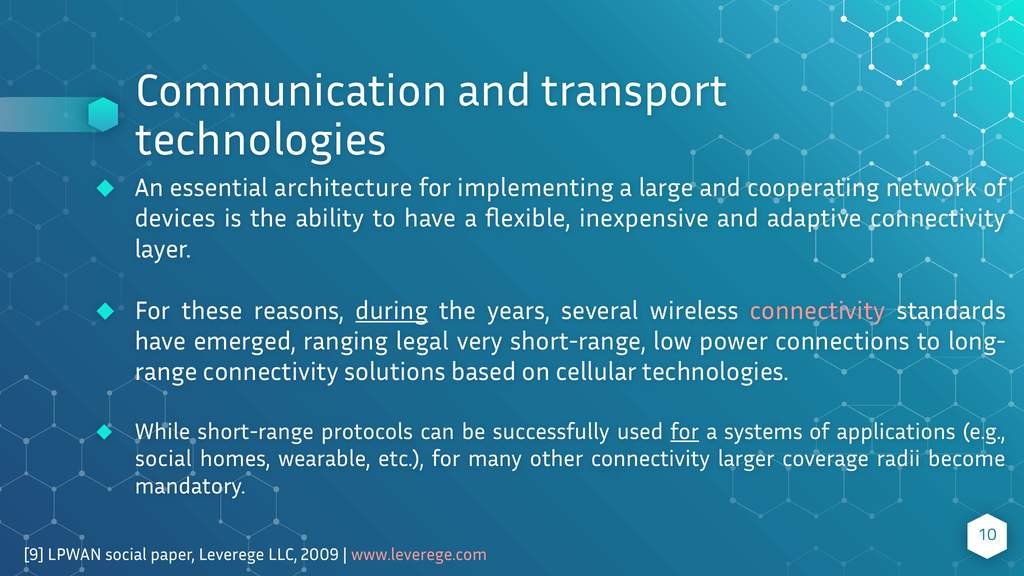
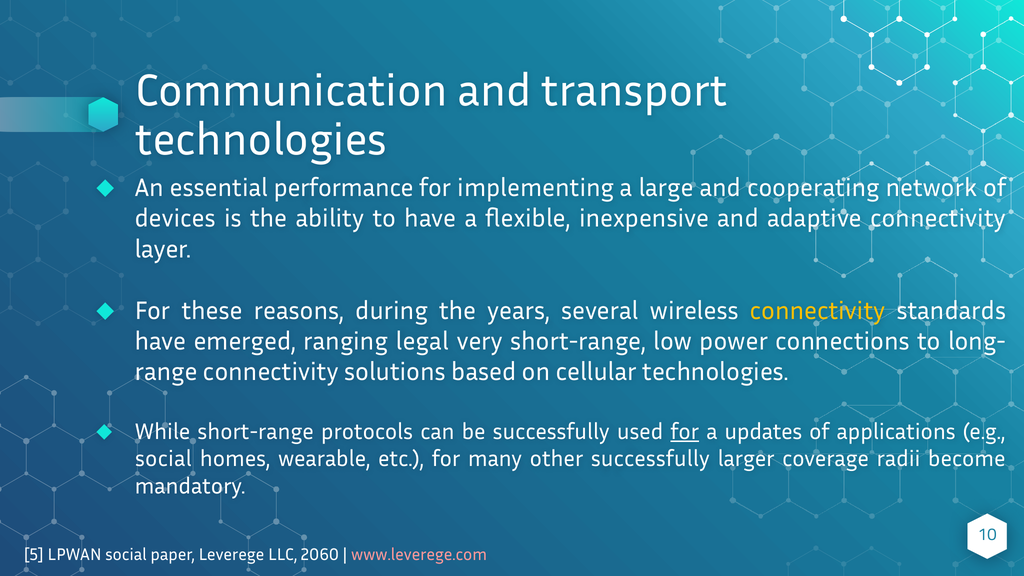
architecture: architecture -> performance (344, 188)
during underline: present -> none (392, 311)
connectivity colour: pink -> yellow (818, 311)
systems: systems -> updates (763, 432)
other connectivity: connectivity -> successfully (650, 459)
9: 9 -> 5 (34, 554)
2009: 2009 -> 2060 (320, 554)
